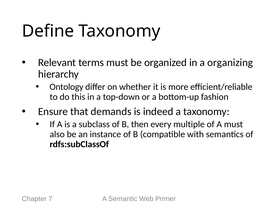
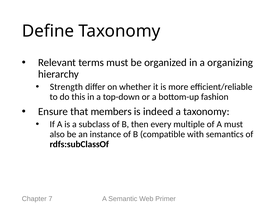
Ontology: Ontology -> Strength (66, 87)
demands: demands -> members (111, 112)
